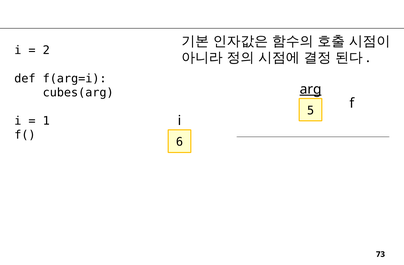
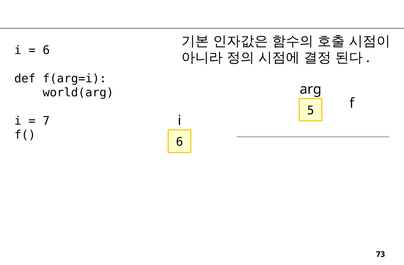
2: 2 -> 6 (46, 50)
arg underline: present -> none (311, 89)
cubes(arg: cubes(arg -> world(arg (78, 93)
1: 1 -> 7 (46, 121)
